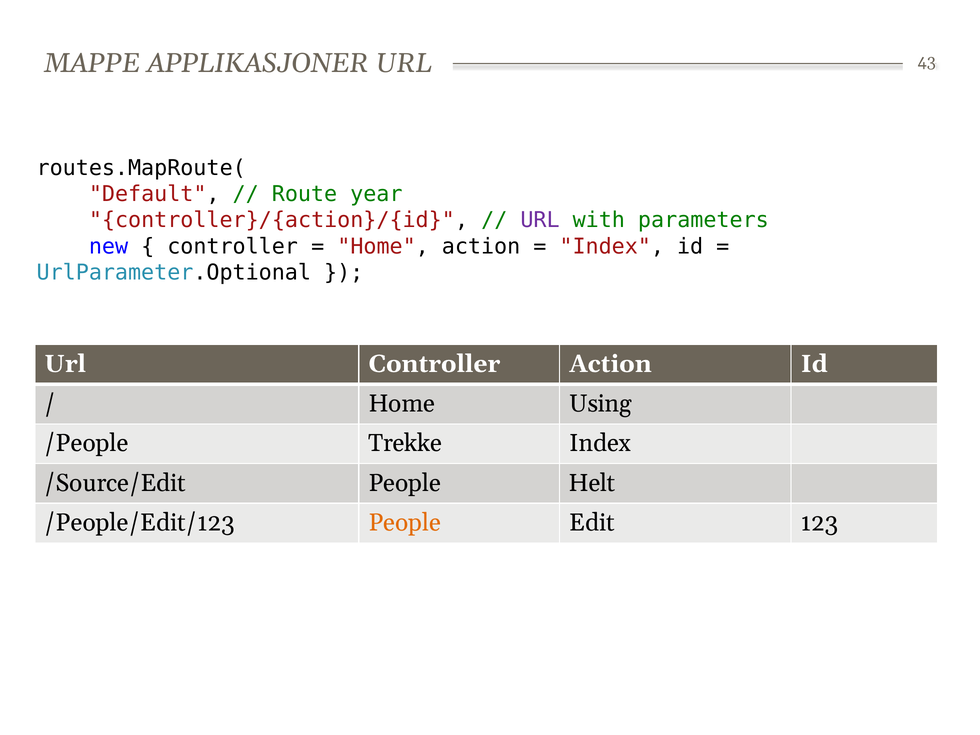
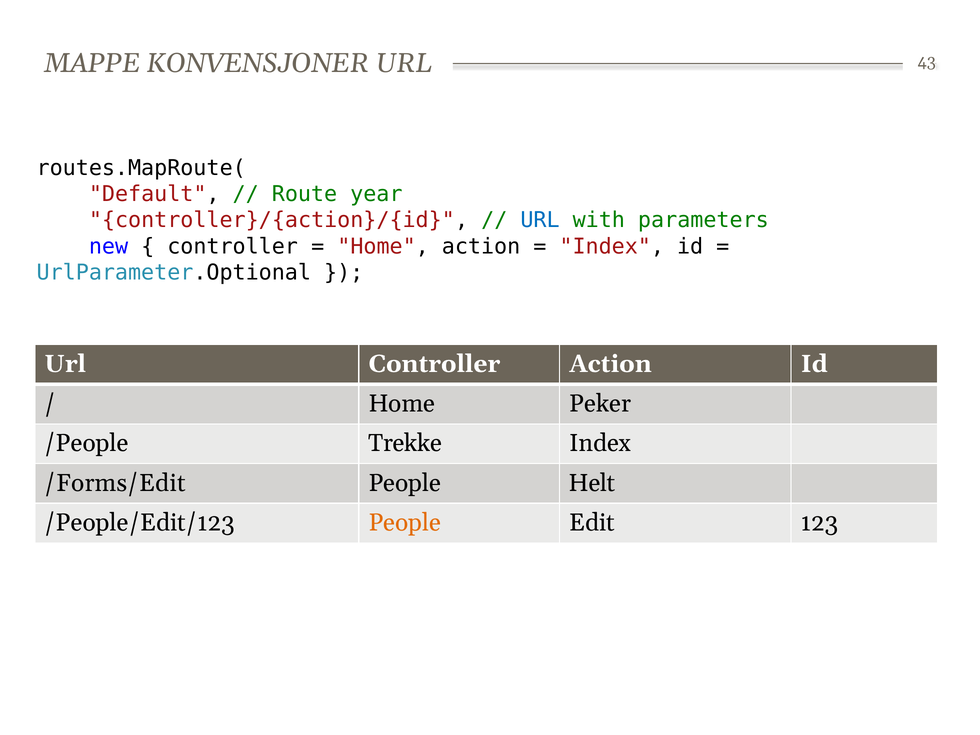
APPLIKASJONER: APPLIKASJONER -> KONVENSJONER (258, 63)
URL colour: purple -> blue (540, 220)
Using: Using -> Peker (600, 404)
/Source/Edit: /Source/Edit -> /Forms/Edit (115, 483)
